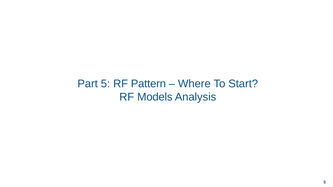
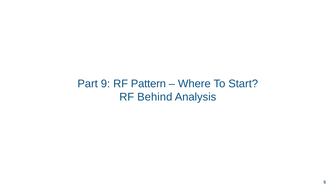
Part 5: 5 -> 9 (105, 84)
Models: Models -> Behind (155, 97)
